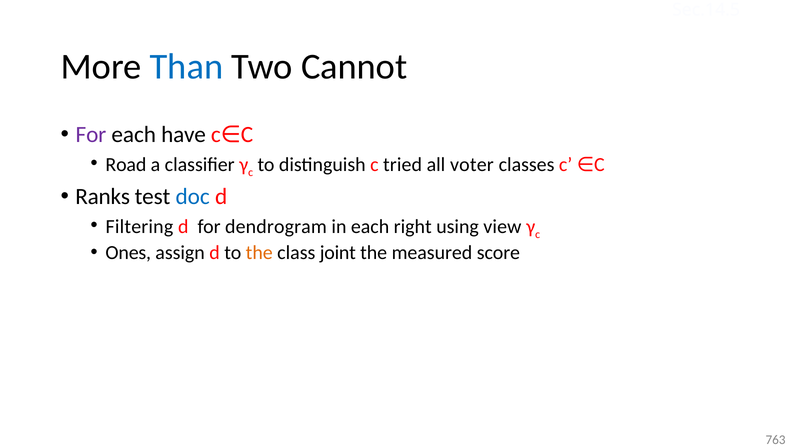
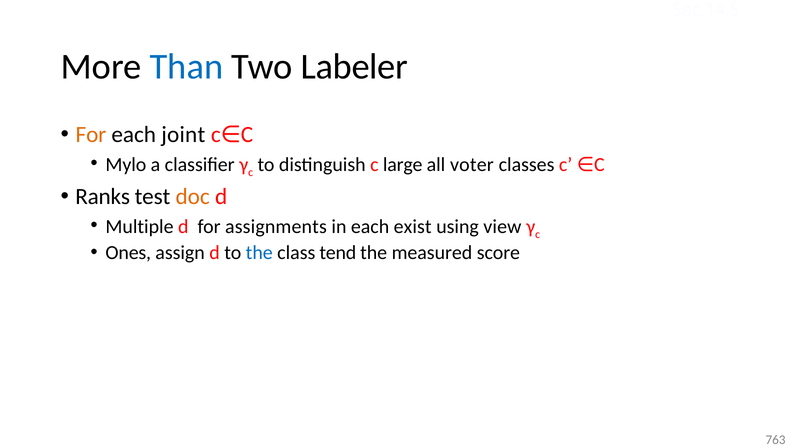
Cannot: Cannot -> Labeler (354, 67)
For colour: purple -> orange (91, 135)
have: have -> joint (183, 135)
Road: Road -> Mylo (126, 164)
tried: tried -> large (403, 164)
doc colour: blue -> orange (193, 197)
Filtering: Filtering -> Multiple (140, 226)
dendrogram: dendrogram -> assignments (276, 226)
right: right -> exist (413, 226)
the colour: orange -> blue (259, 253)
joint: joint -> tend (338, 253)
